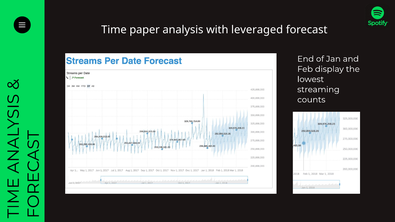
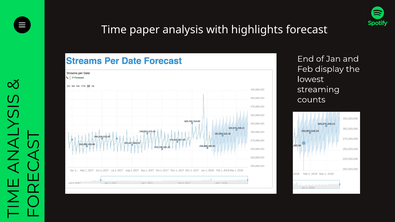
leveraged: leveraged -> highlights (257, 30)
